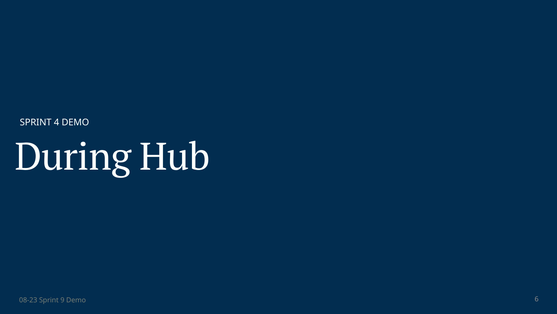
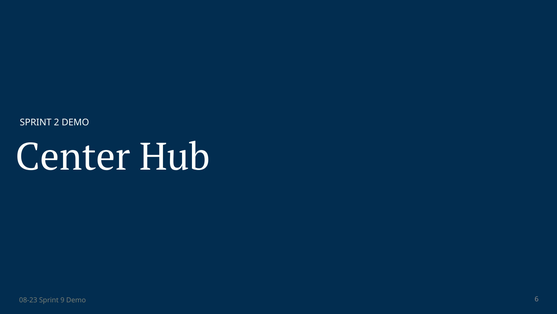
4: 4 -> 2 (57, 122)
During: During -> Center (73, 157)
